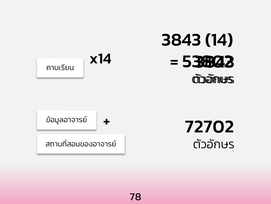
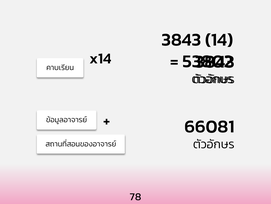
72702: 72702 -> 66081 (210, 126)
